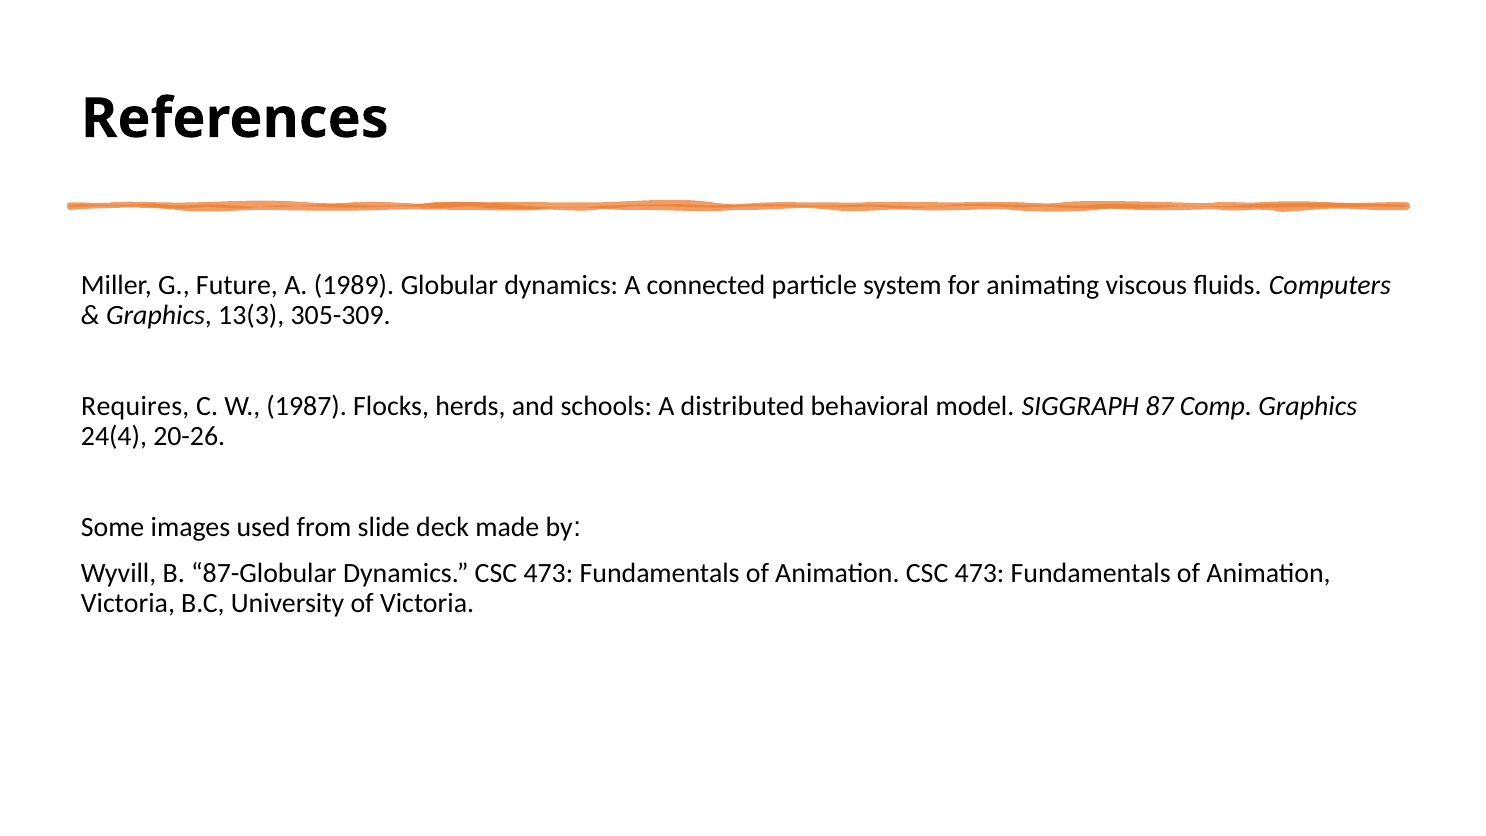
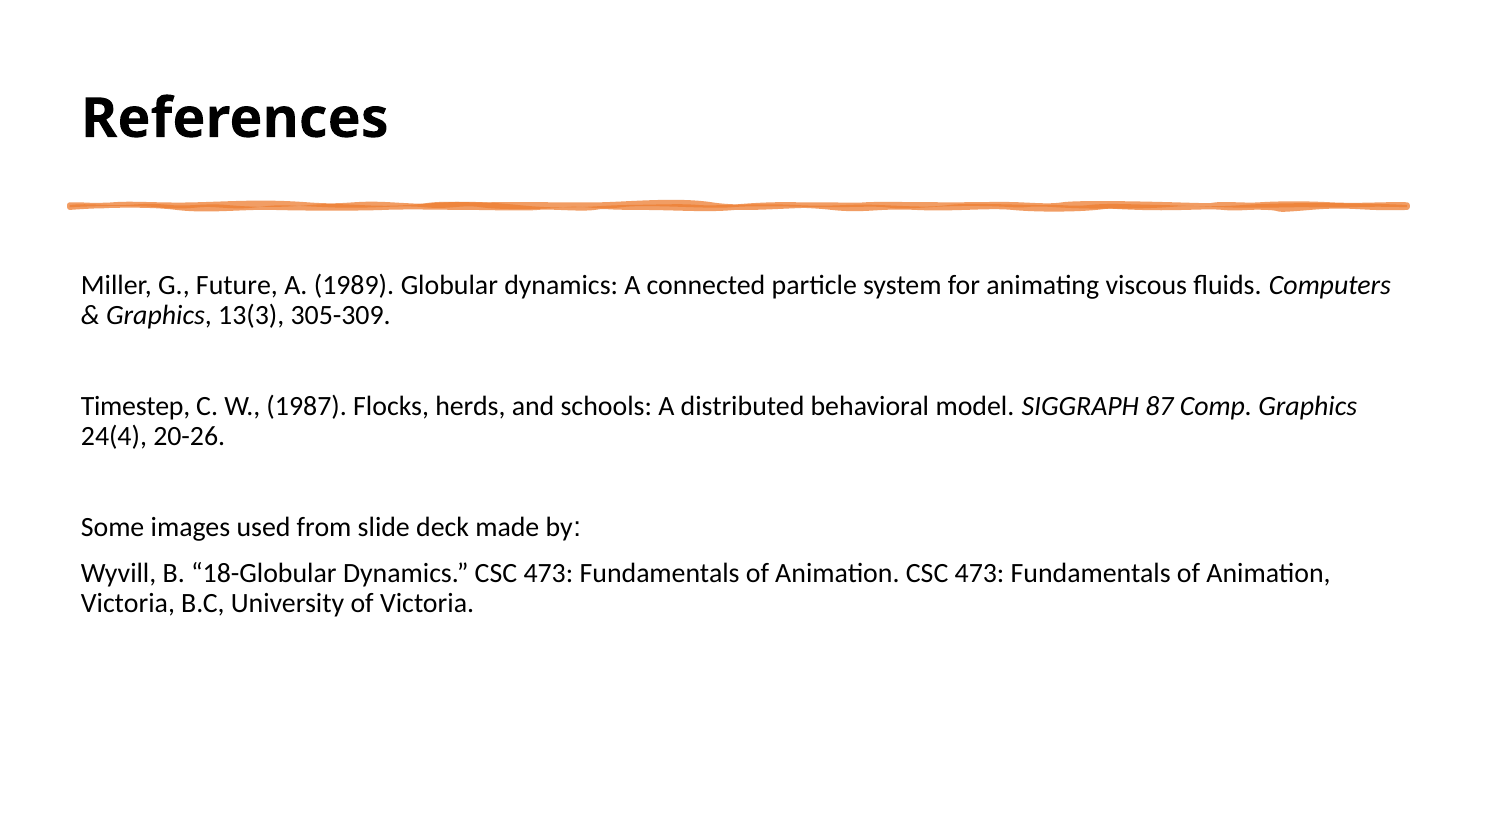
Requires: Requires -> Timestep (136, 406)
87-Globular: 87-Globular -> 18-Globular (264, 573)
